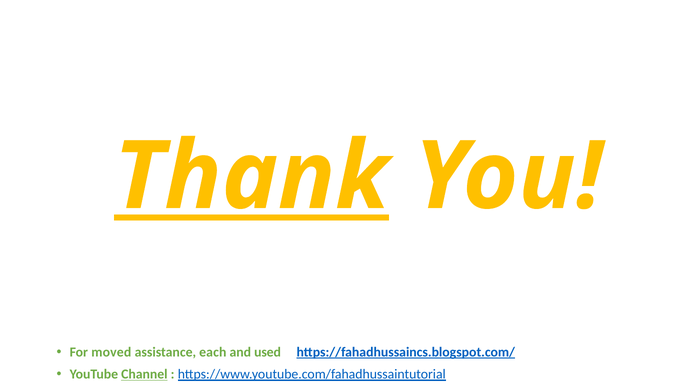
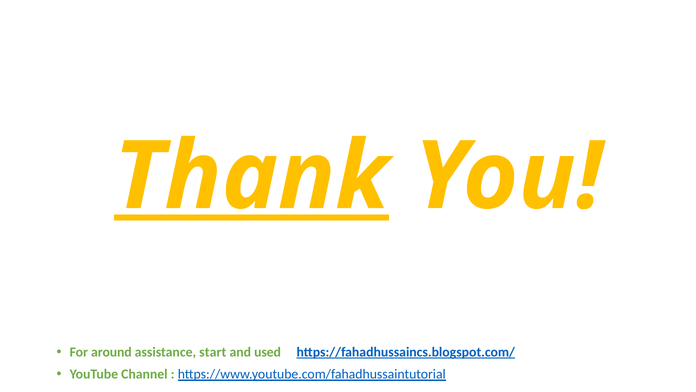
moved: moved -> around (111, 352)
each: each -> start (213, 352)
Channel underline: present -> none (144, 374)
